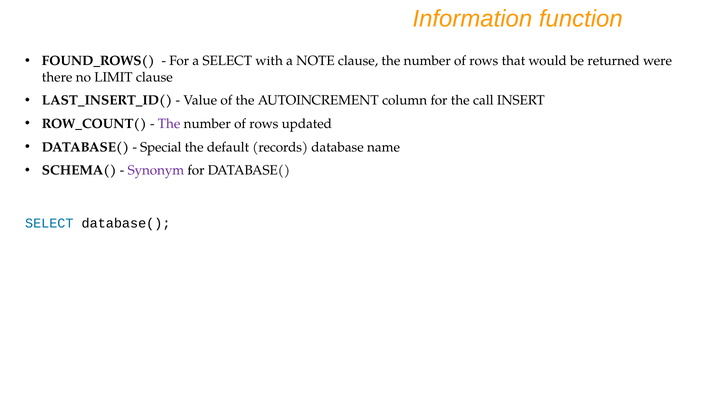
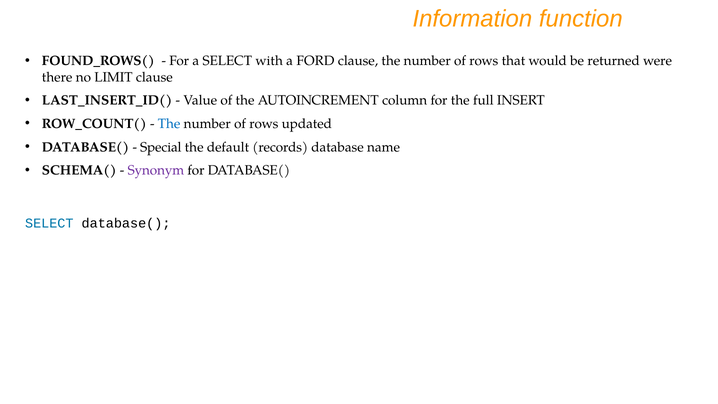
NOTE: NOTE -> FORD (315, 61)
call: call -> full (483, 100)
The colour: purple -> blue (169, 124)
